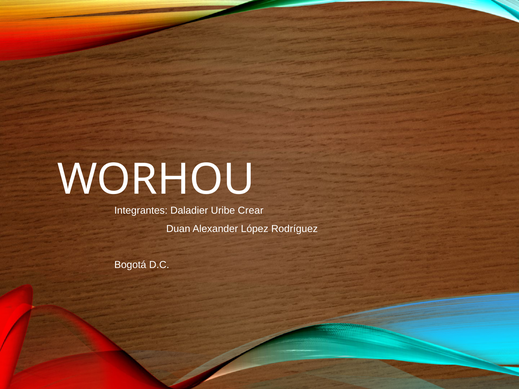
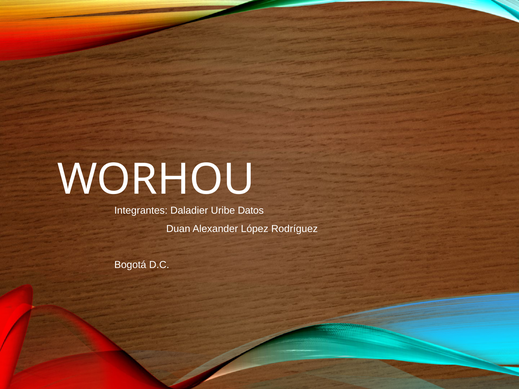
Crear: Crear -> Datos (251, 211)
